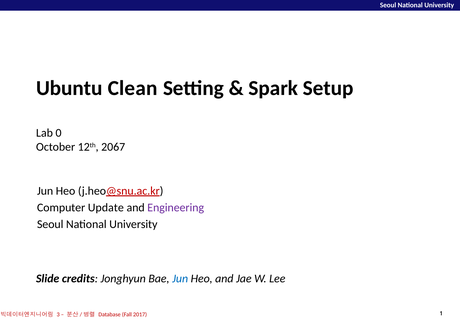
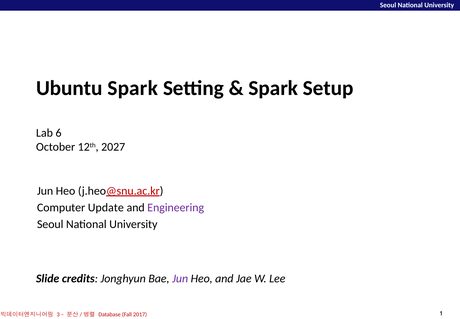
Ubuntu Clean: Clean -> Spark (133, 88)
0: 0 -> 6 (59, 133)
2067: 2067 -> 2027 (113, 147)
Jun colour: blue -> purple (180, 278)
